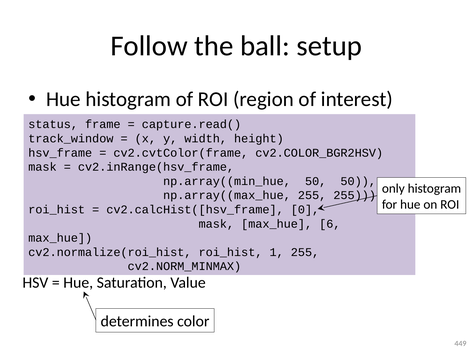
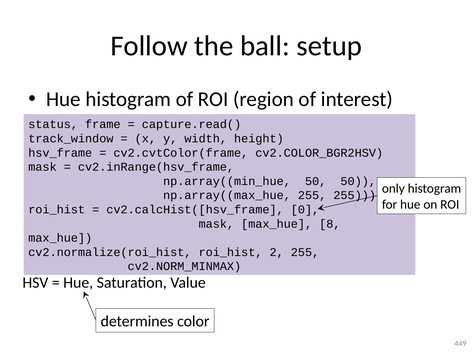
6: 6 -> 8 (330, 224)
1: 1 -> 2 (277, 252)
